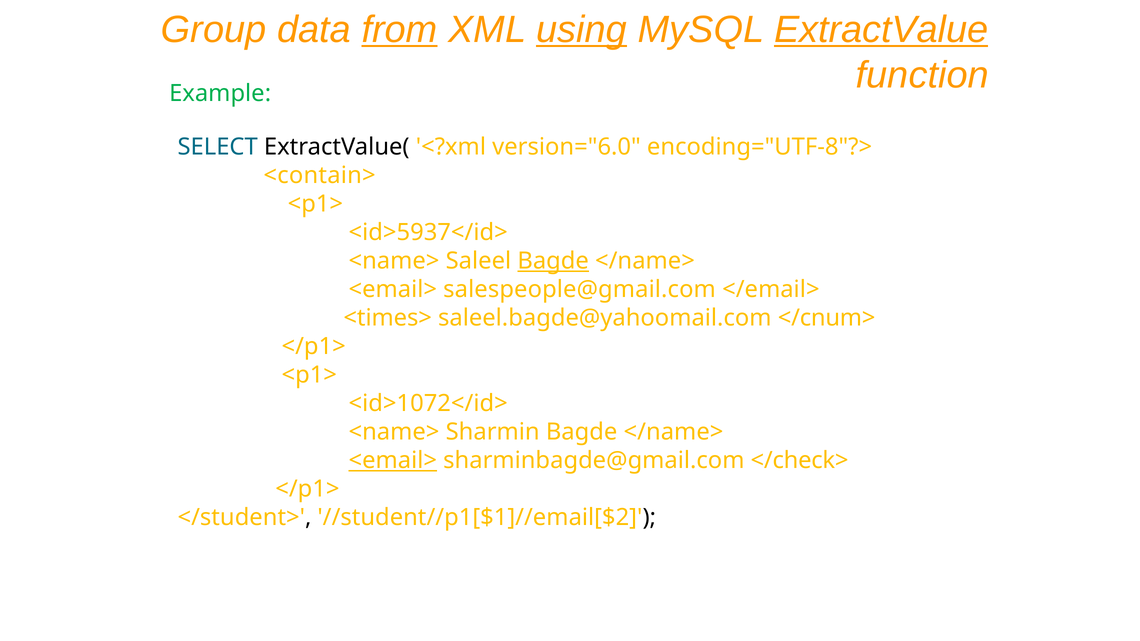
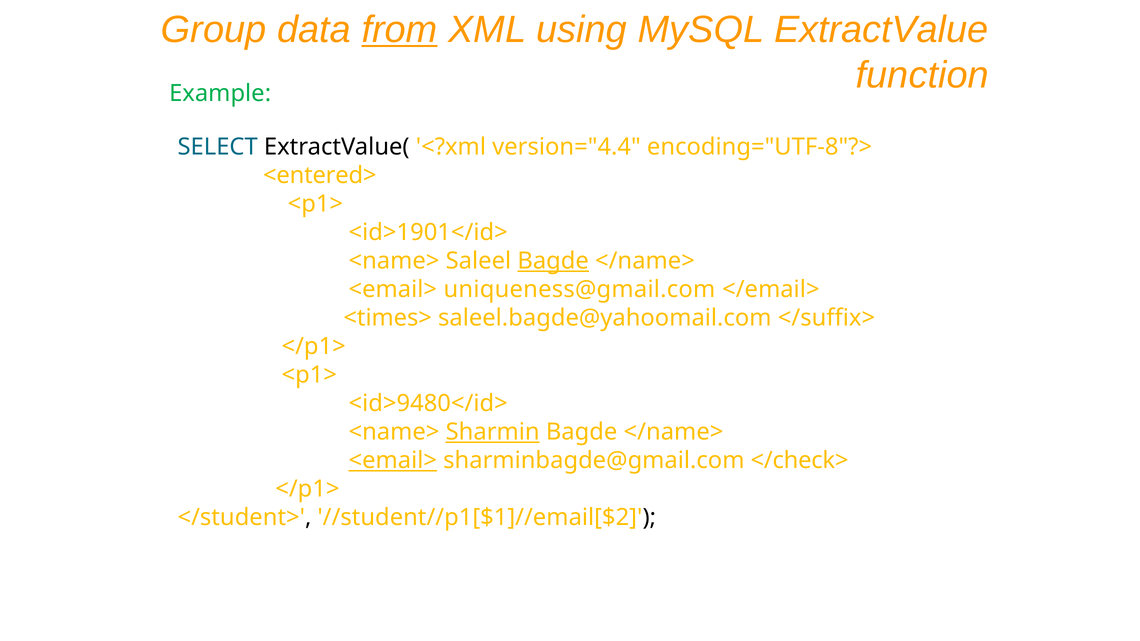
using underline: present -> none (582, 30)
ExtractValue underline: present -> none (881, 30)
version="6.0: version="6.0 -> version="4.4 (567, 147)
<contain>: <contain> -> <entered> (320, 176)
<id>5937</id>: <id>5937</id> -> <id>1901</id> (428, 233)
salespeople@gmail.com: salespeople@gmail.com -> uniqueness@gmail.com (579, 290)
</cnum>: </cnum> -> </suffix> (826, 318)
<id>1072</id>: <id>1072</id> -> <id>9480</id> (428, 404)
Sharmin underline: none -> present (493, 432)
